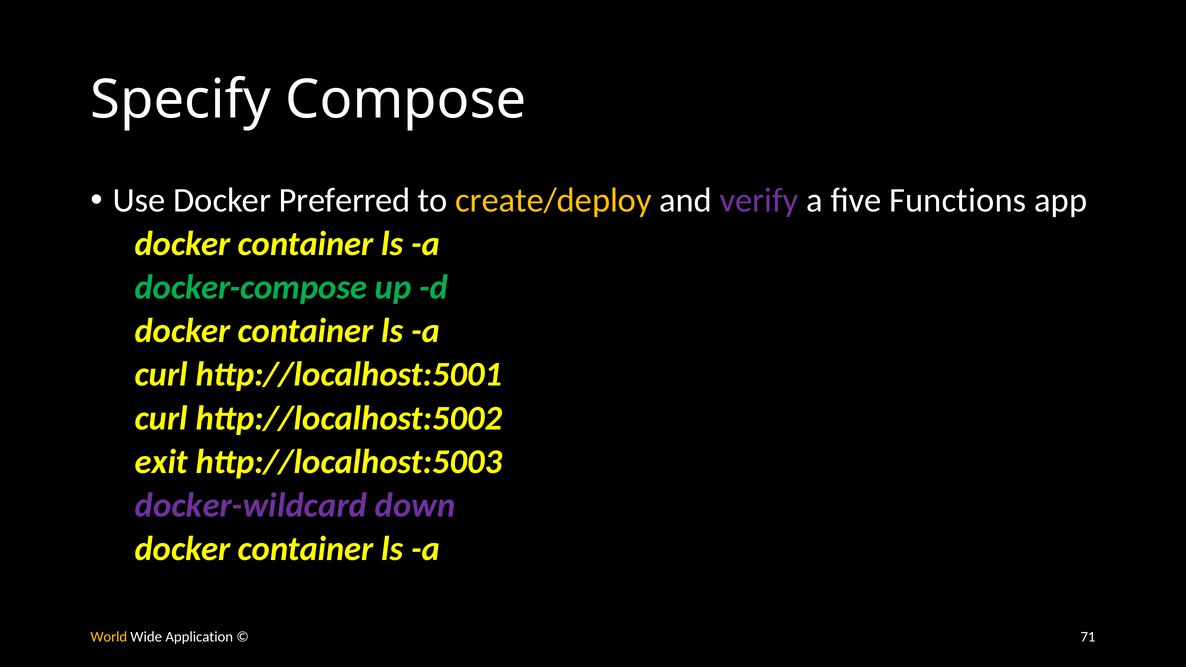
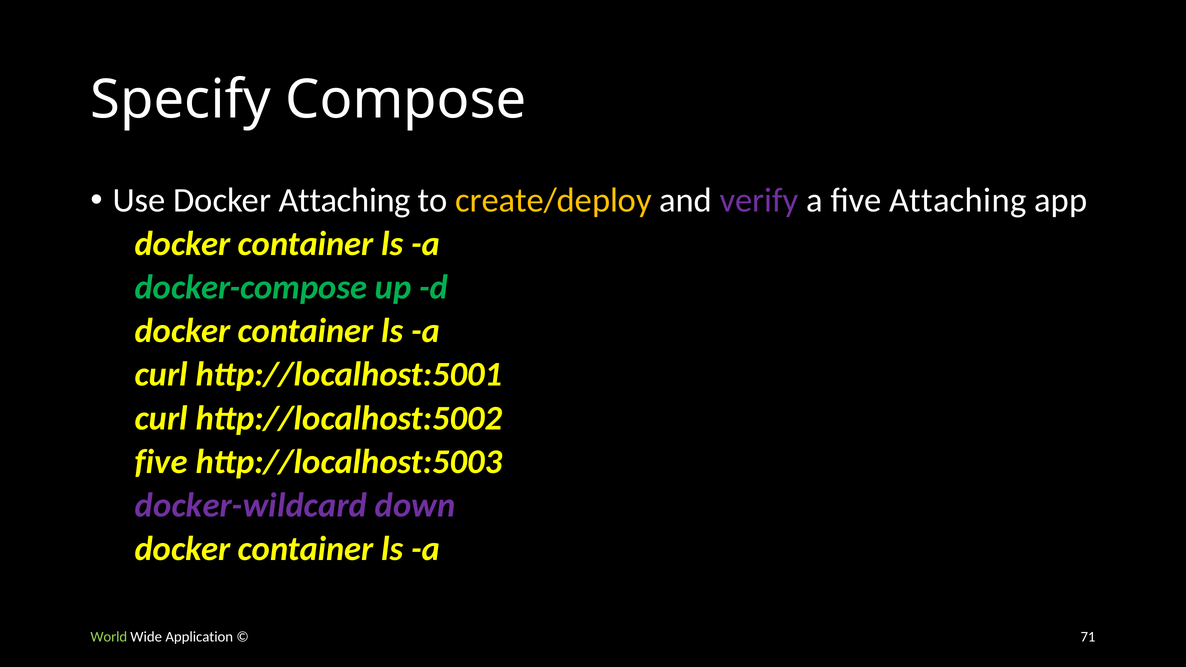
Docker Preferred: Preferred -> Attaching (345, 201)
five Functions: Functions -> Attaching (958, 201)
exit: exit -> five (161, 462)
World colour: yellow -> light green (109, 637)
